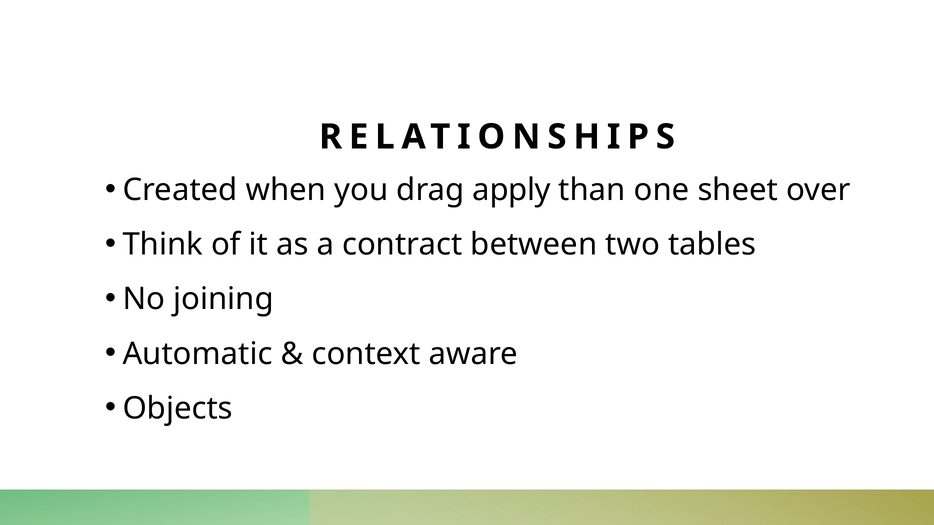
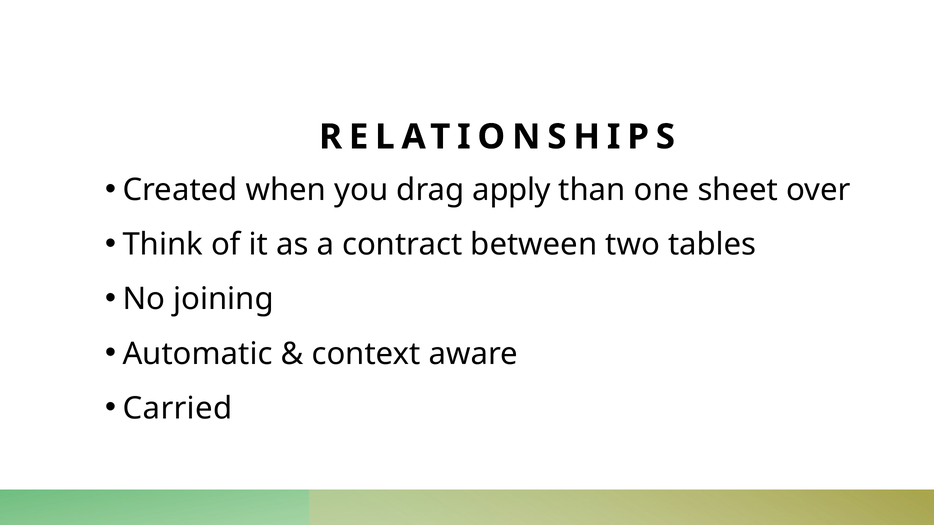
Objects: Objects -> Carried (178, 409)
